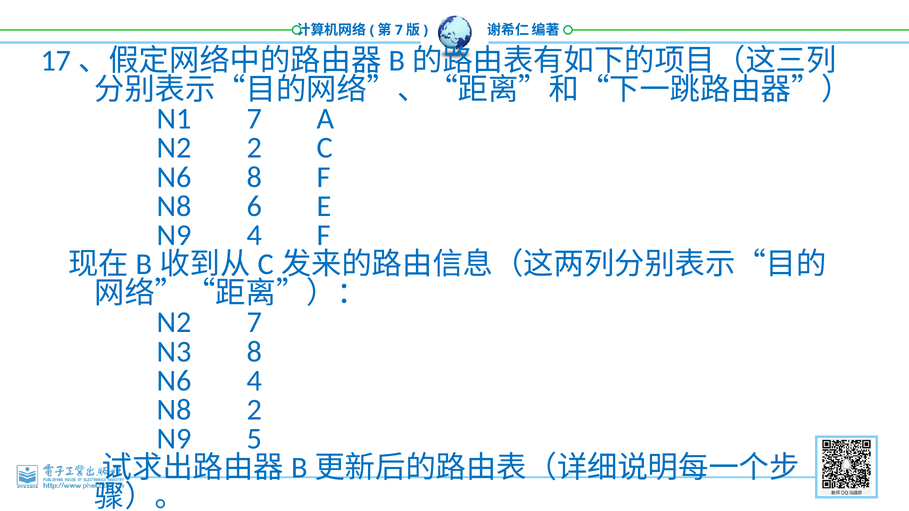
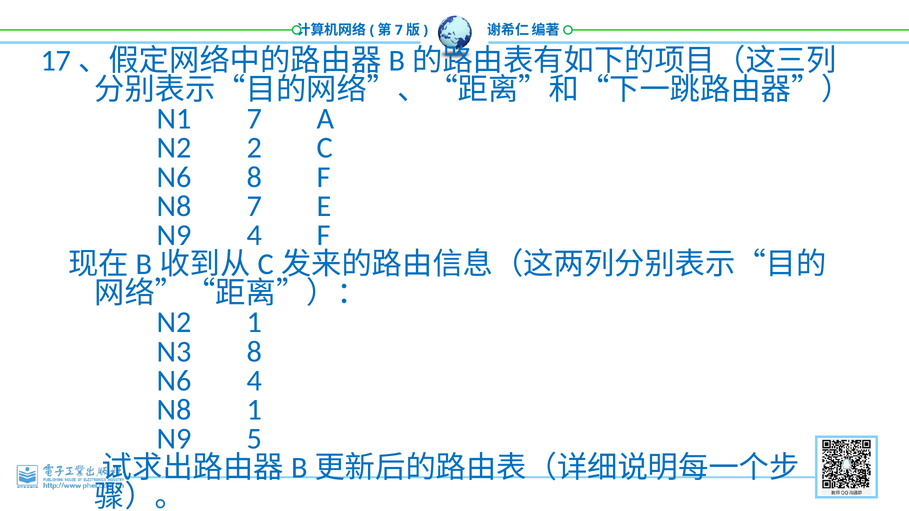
N8 6: 6 -> 7 (254, 206)
N2 7: 7 -> 1 (254, 323)
N8 2: 2 -> 1 (254, 410)
